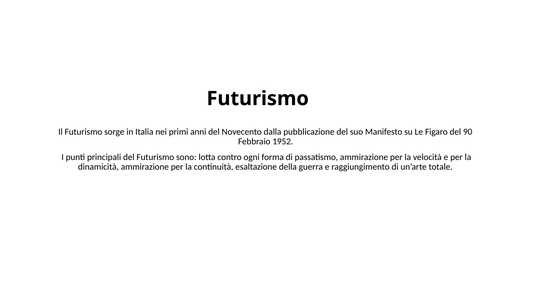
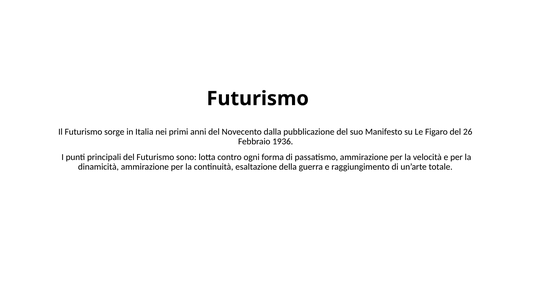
90: 90 -> 26 (468, 132)
1952: 1952 -> 1936 (283, 142)
